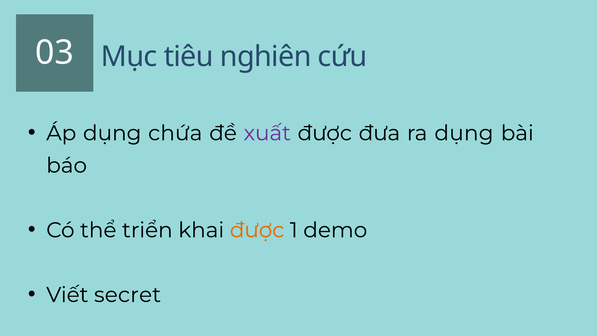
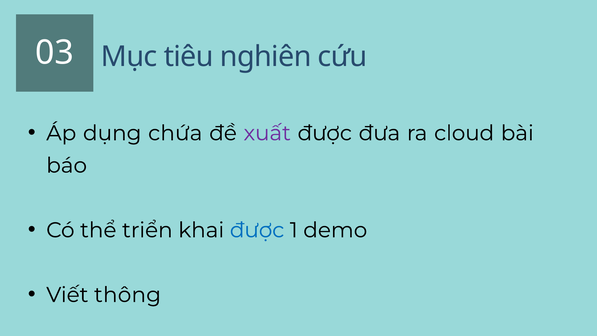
ra dụng: dụng -> cloud (464, 133)
được colour: orange -> blue (257, 230)
secret: secret -> thông (128, 295)
